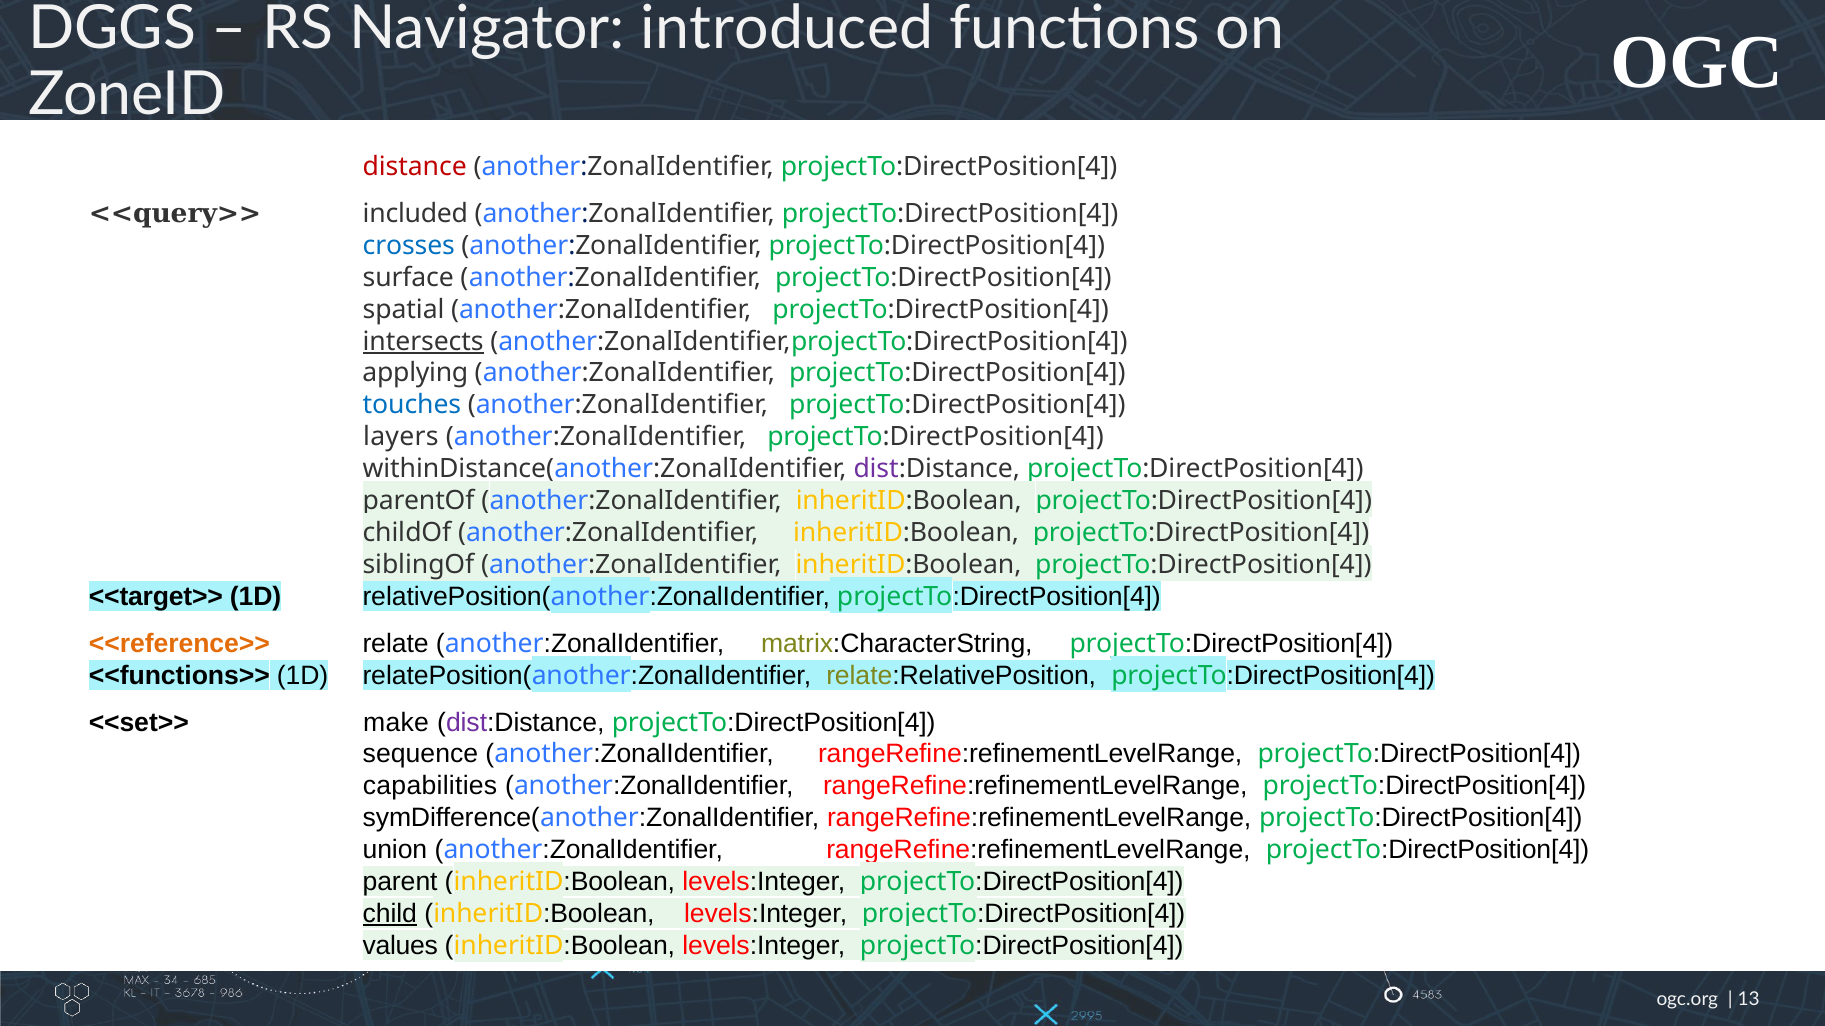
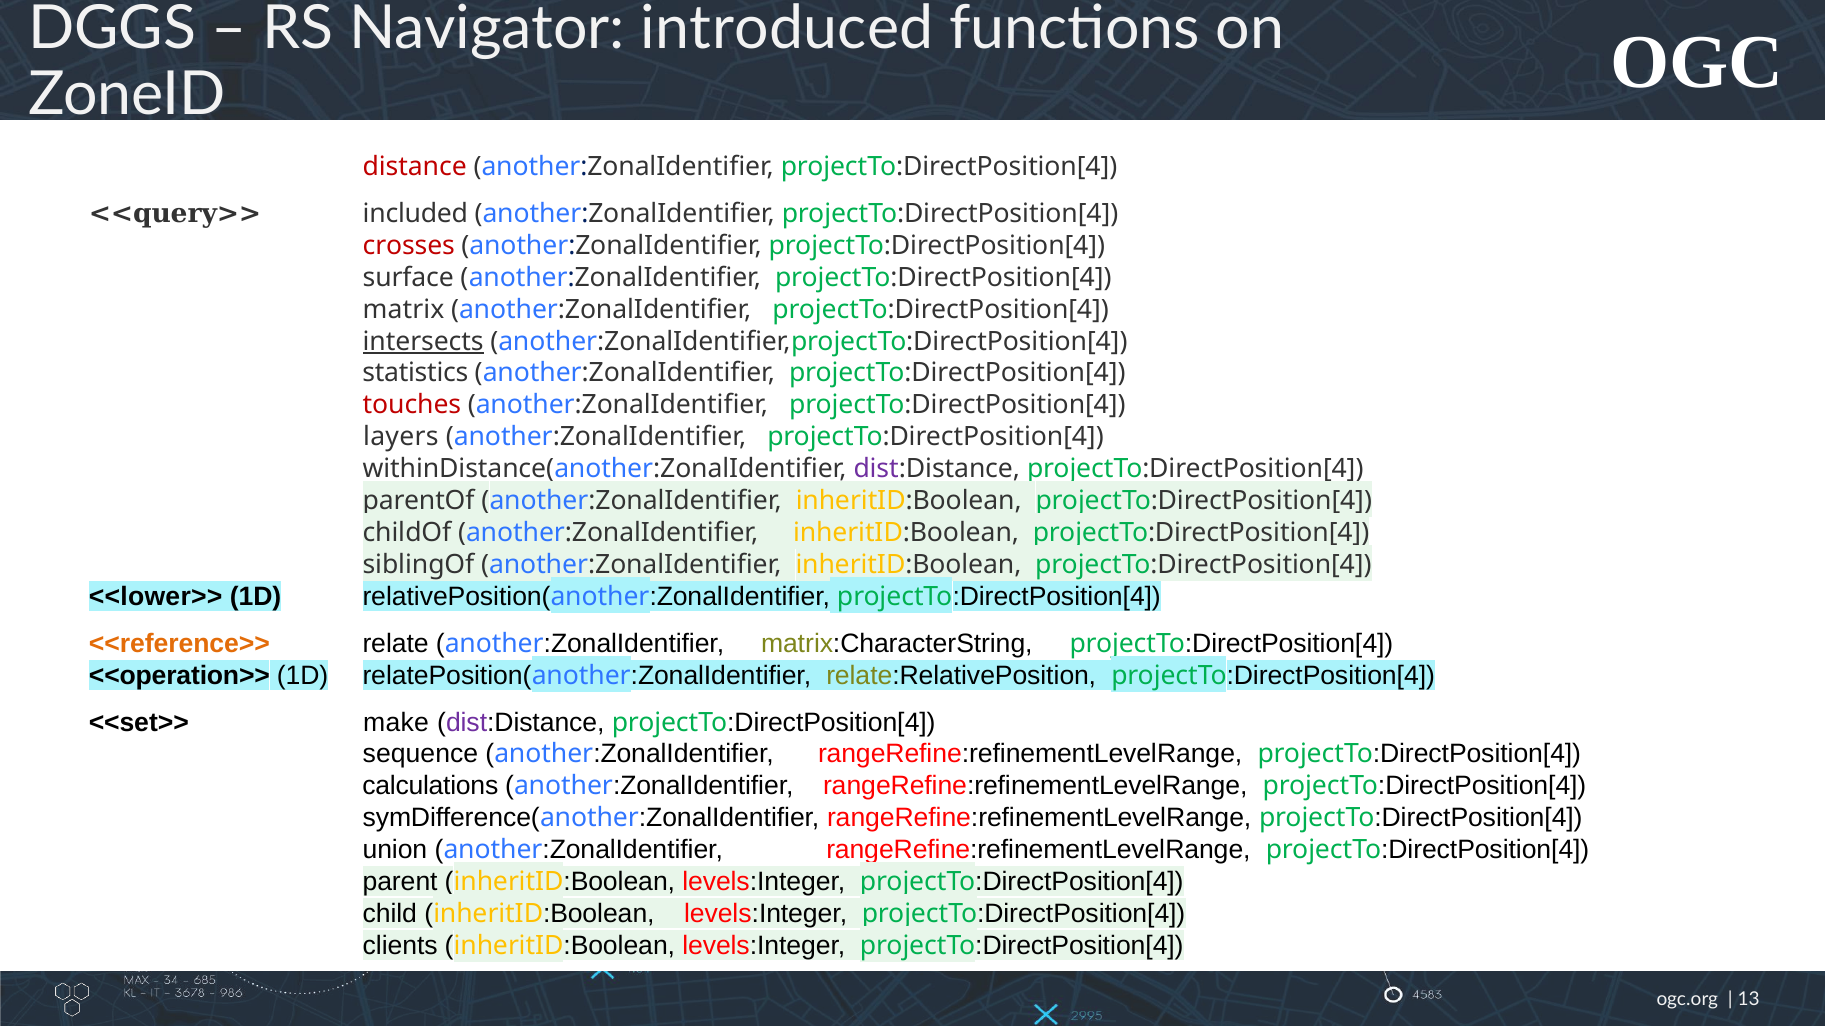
crosses colour: blue -> red (409, 246)
spatial: spatial -> matrix (404, 310)
applying: applying -> statistics (415, 373)
touches colour: blue -> red (412, 405)
<<target>>: <<target>> -> <<lower>> (156, 597)
<<functions>>: <<functions>> -> <<operation>> (179, 676)
capabilities: capabilities -> calculations (430, 787)
child underline: present -> none (390, 914)
values: values -> clients (400, 946)
